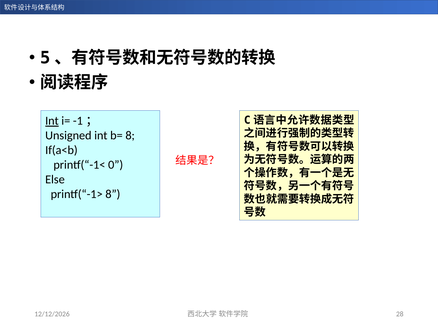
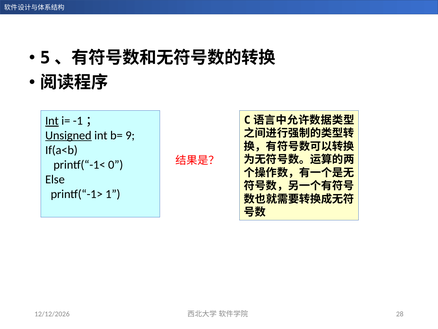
Unsigned underline: none -> present (68, 135)
b= 8: 8 -> 9 (130, 135)
printf(“-1> 8: 8 -> 1 (113, 194)
